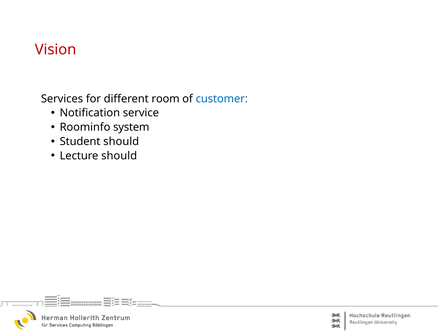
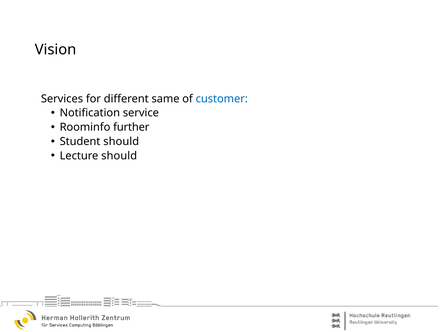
Vision colour: red -> black (56, 50)
room: room -> same (166, 99)
system: system -> further (131, 127)
